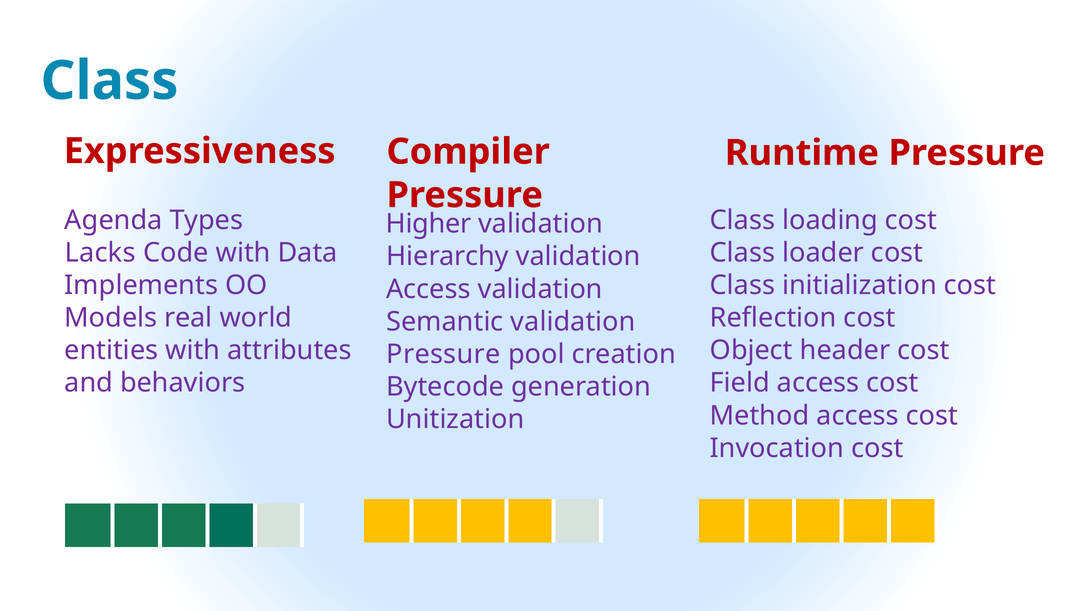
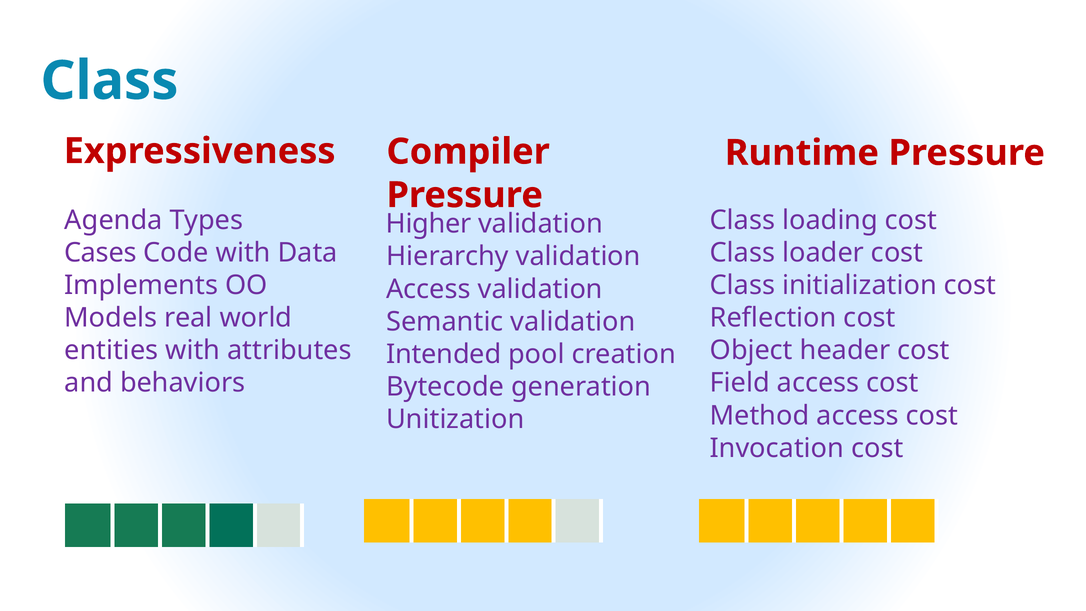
Lacks: Lacks -> Cases (100, 253)
Pressure: Pressure -> Intended (444, 354)
